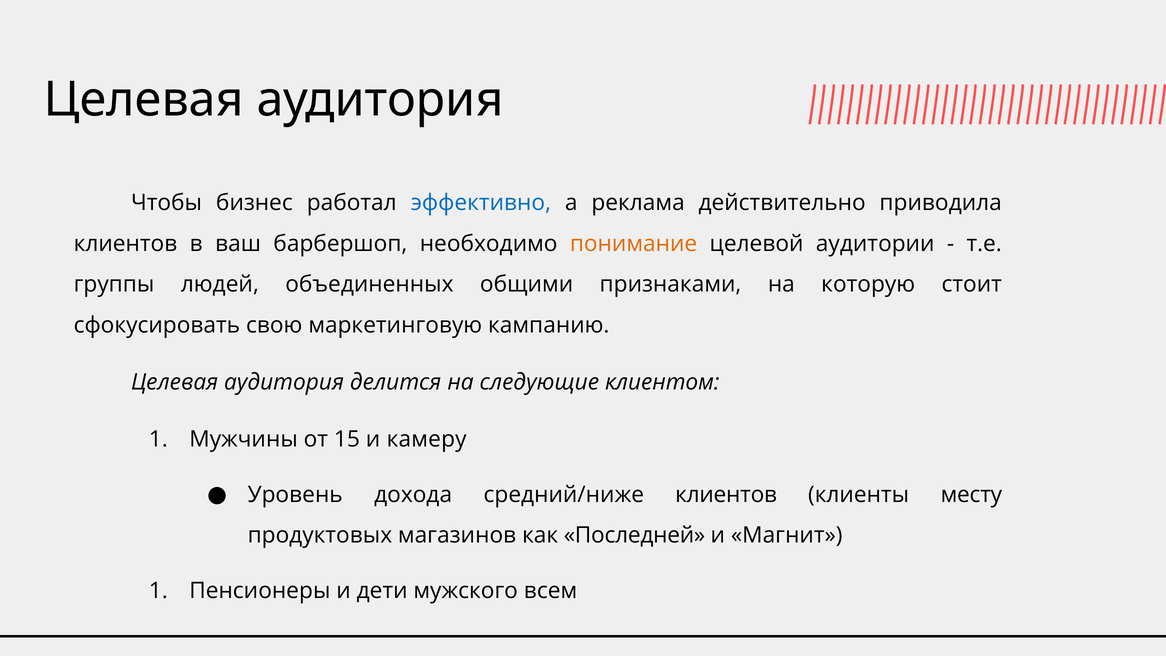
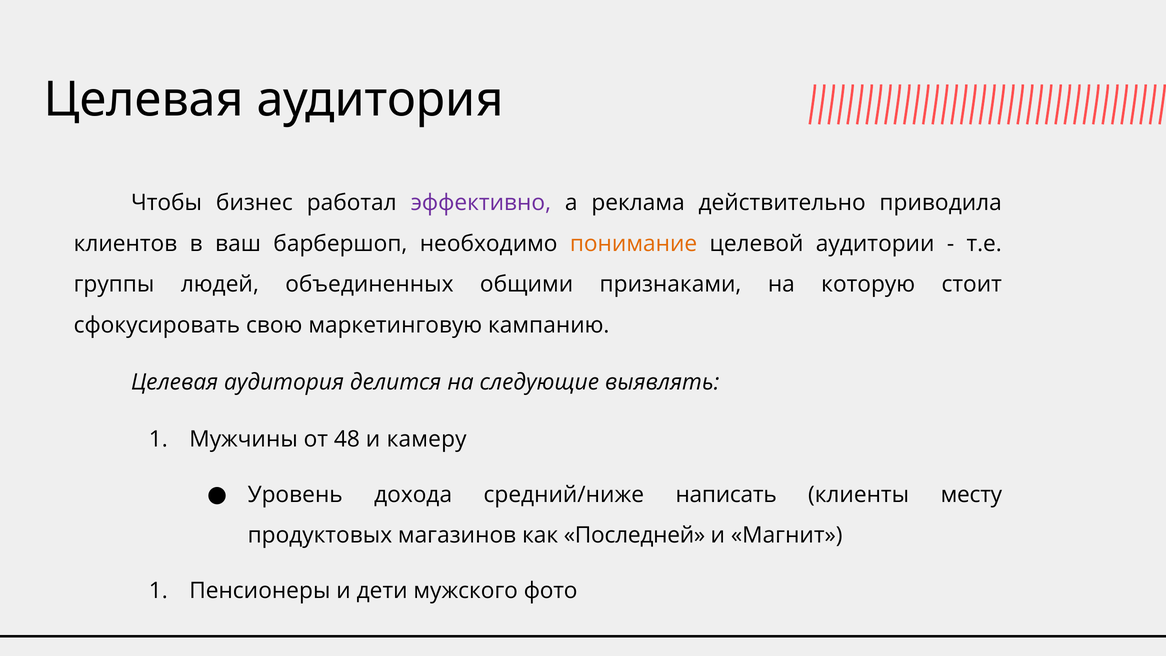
эффективно colour: blue -> purple (481, 203)
клиентом: клиентом -> выявлять (662, 382)
15: 15 -> 48 (347, 439)
средний/ниже клиентов: клиентов -> написать (726, 495)
всем: всем -> фото (551, 591)
